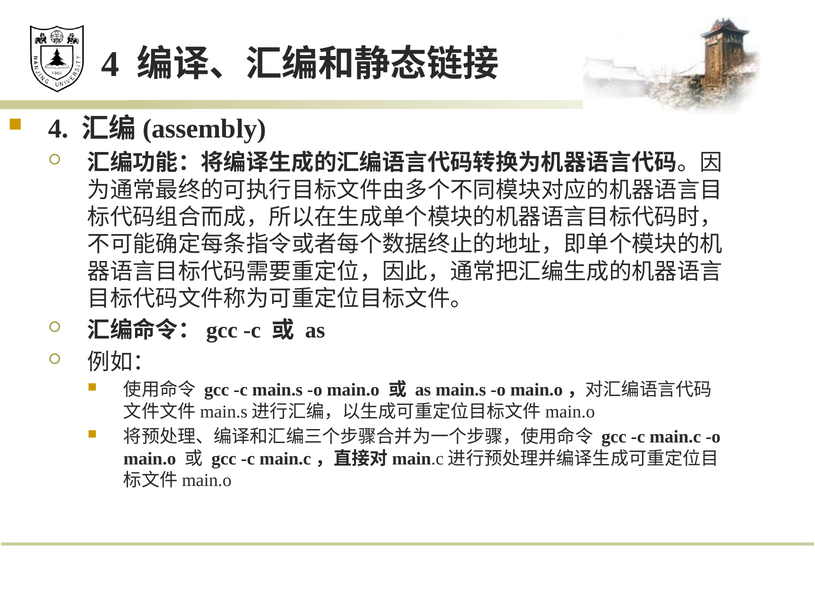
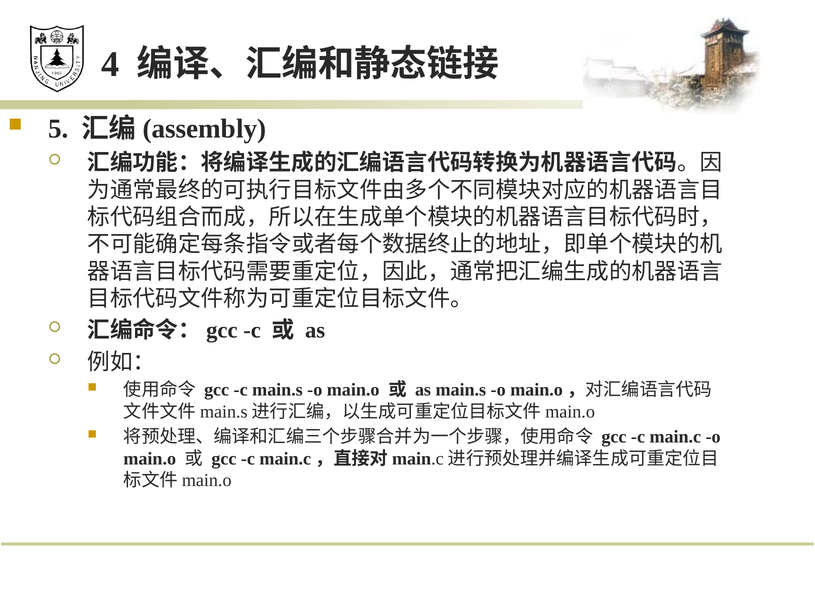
4: 4 -> 5 (58, 129)
